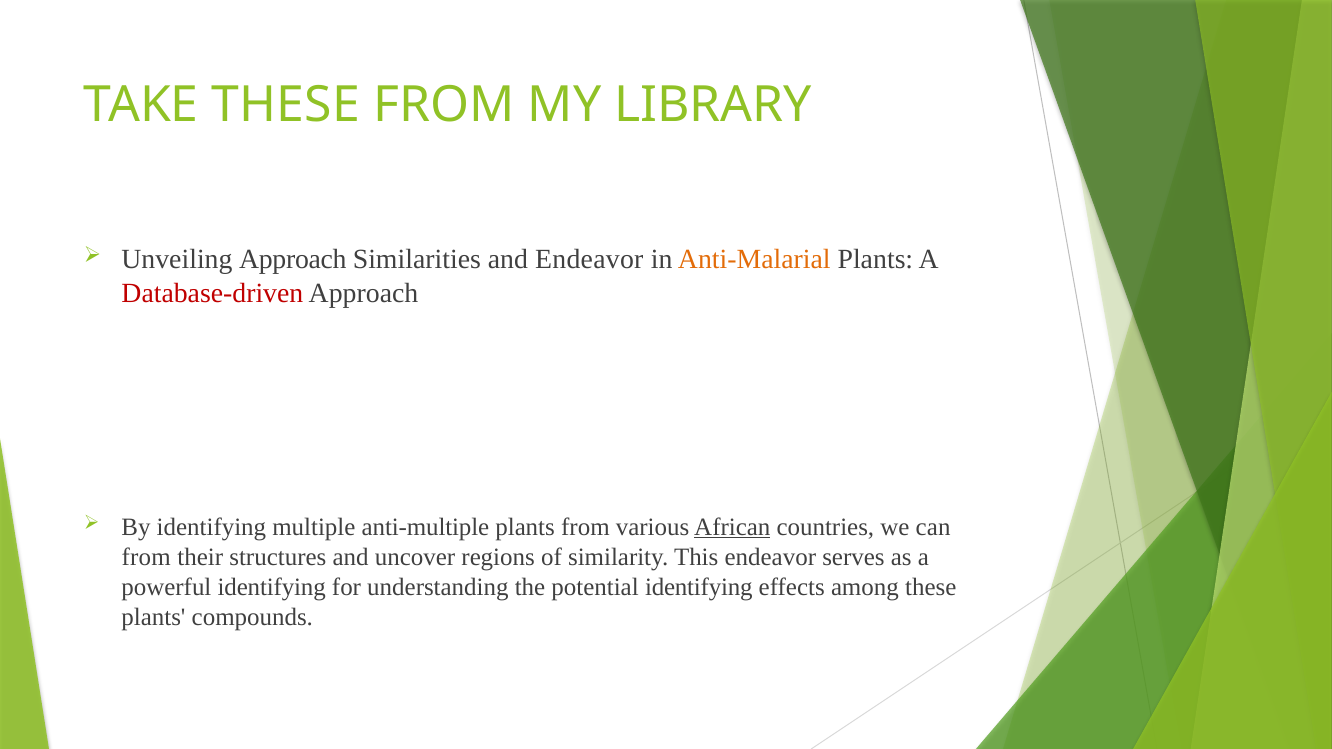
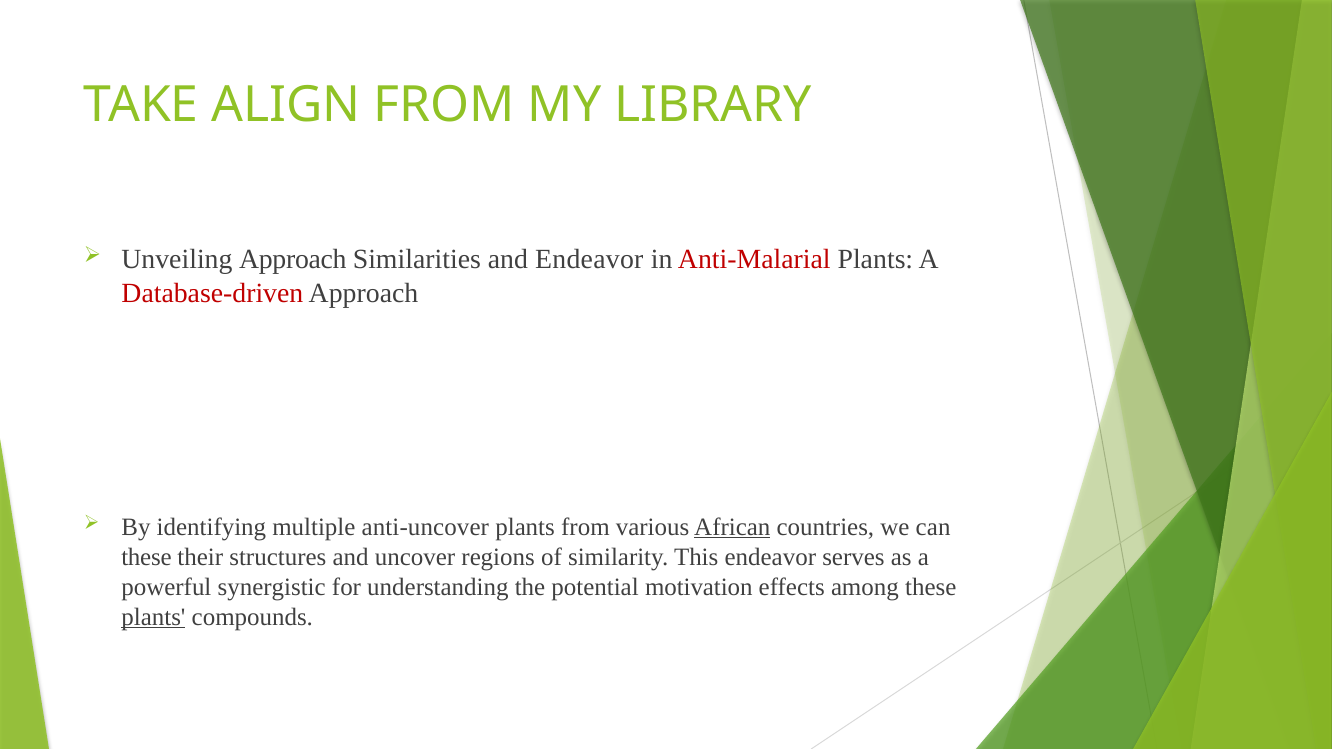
TAKE THESE: THESE -> ALIGN (286, 105)
Anti-Malarial colour: orange -> red (754, 260)
anti-multiple: anti-multiple -> anti-uncover (425, 527)
from: from -> these (146, 557)
powerful identifying: identifying -> synergistic (272, 587)
potential identifying: identifying -> motivation (699, 587)
plants underline: none -> present (153, 617)
